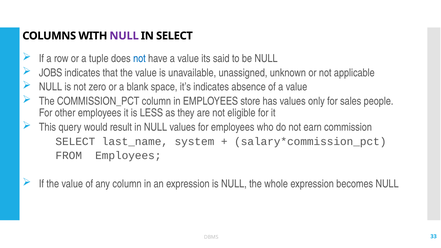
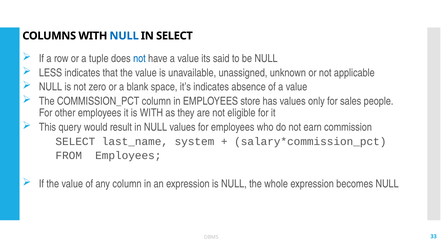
NULL colour: purple -> blue (124, 36)
JOBS: JOBS -> LESS (51, 73)
is LESS: LESS -> WITH (151, 113)
